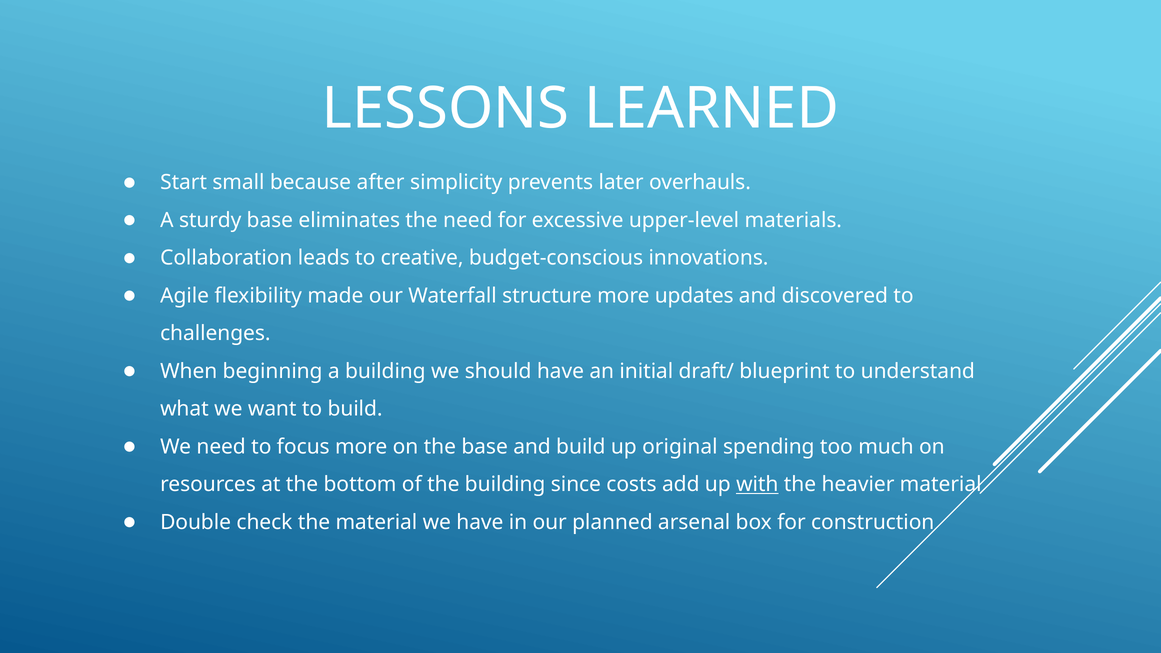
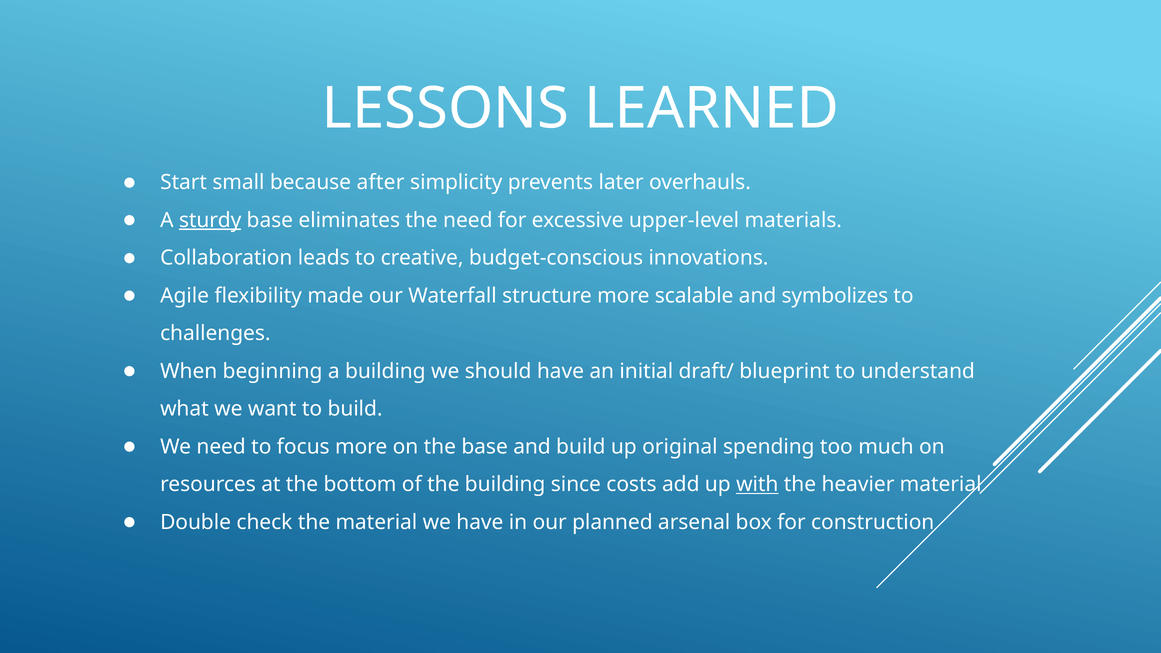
sturdy underline: none -> present (210, 220)
updates: updates -> scalable (694, 296)
discovered: discovered -> symbolizes (835, 296)
